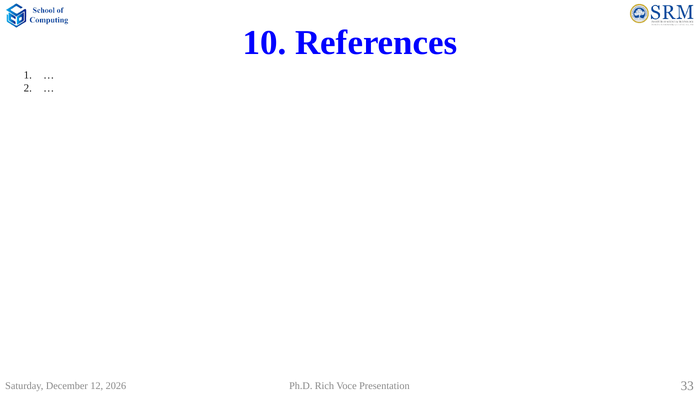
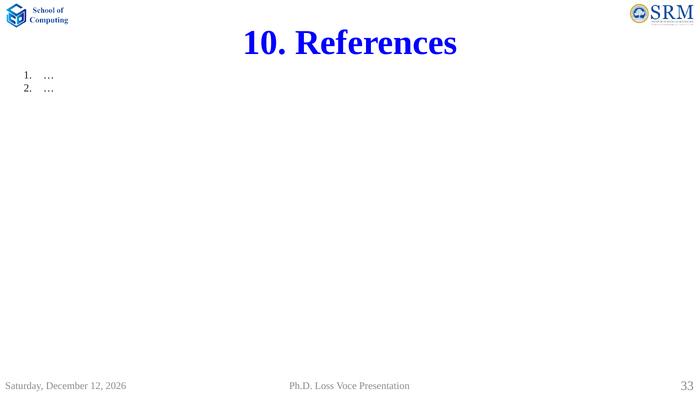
Rich: Rich -> Loss (324, 386)
